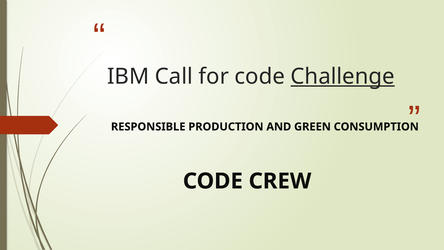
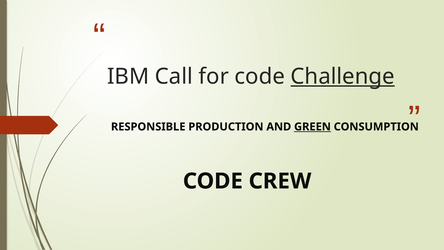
GREEN underline: none -> present (312, 127)
